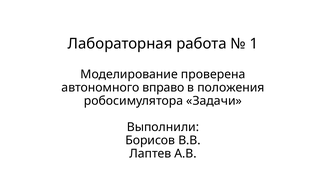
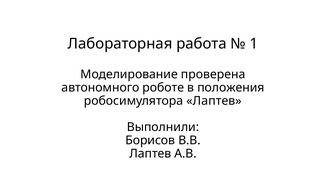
вправо: вправо -> роботе (163, 88)
робосимулятора Задачи: Задачи -> Лаптев (214, 101)
